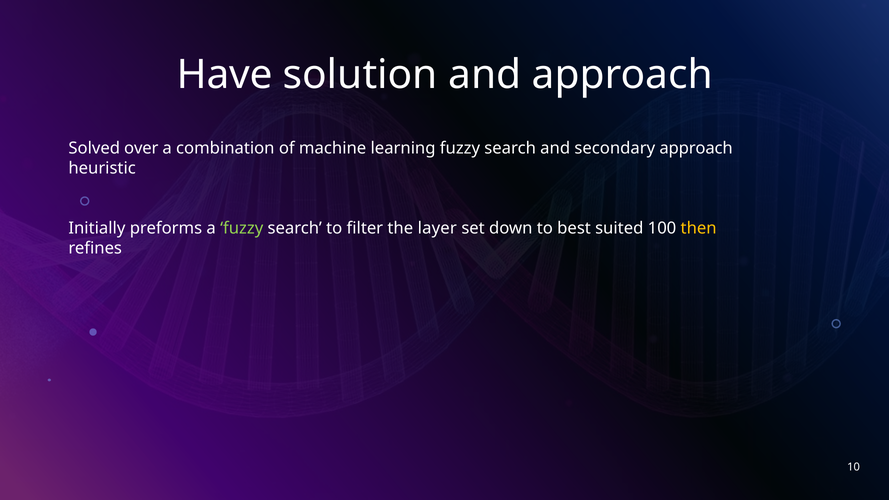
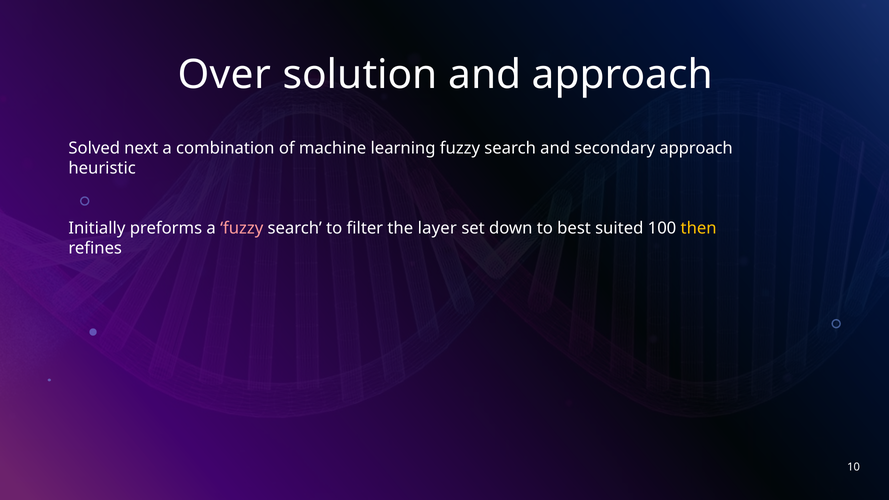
Have: Have -> Over (224, 75)
over: over -> next (141, 148)
fuzzy colour: light green -> pink (242, 228)
